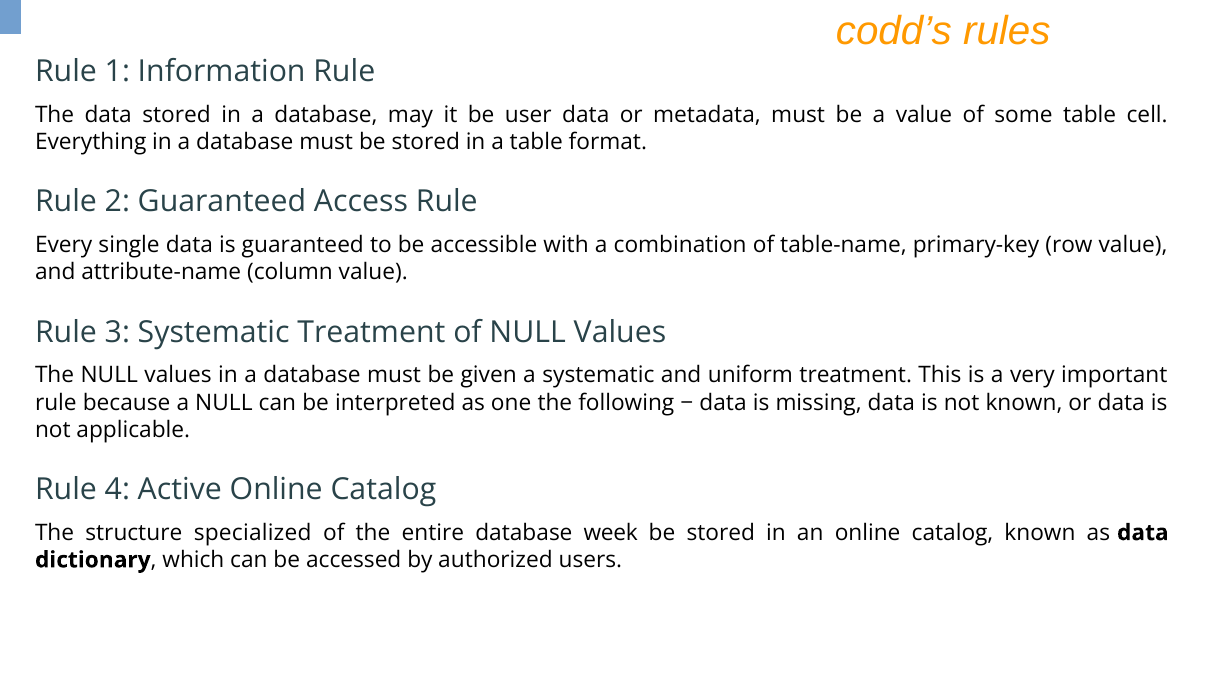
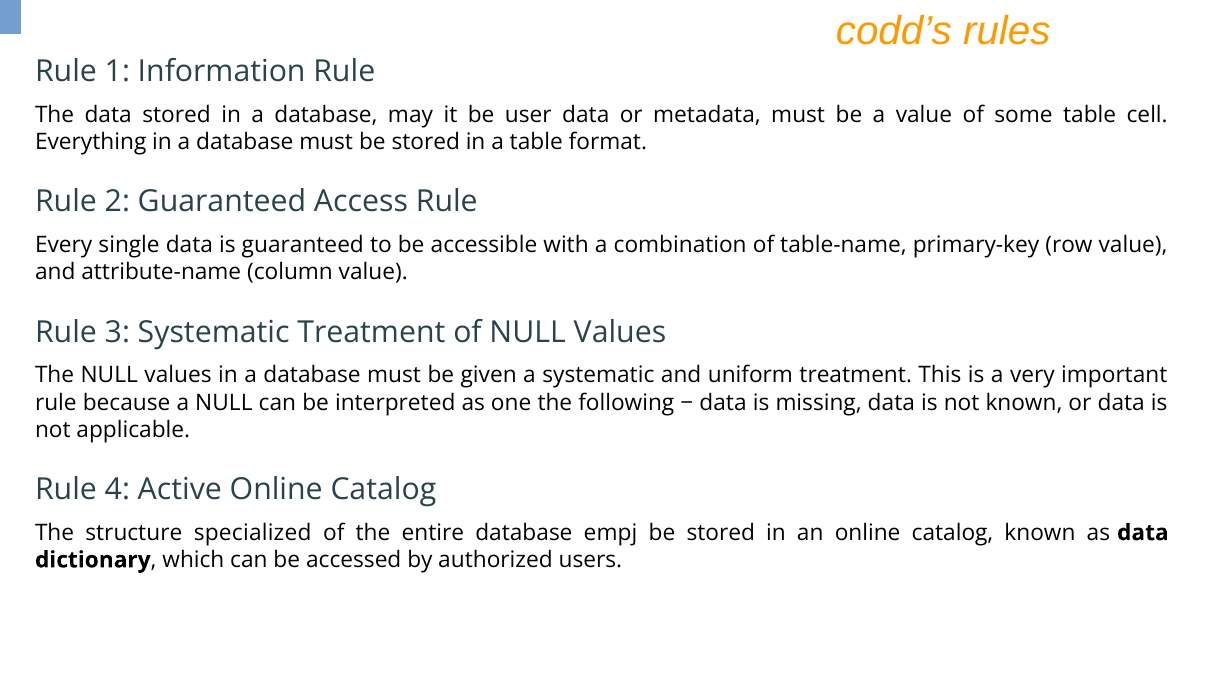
week: week -> empj (611, 533)
